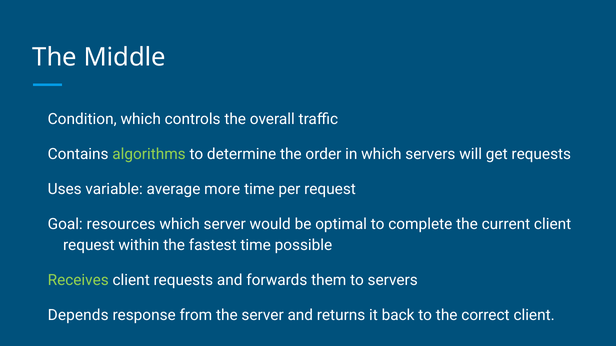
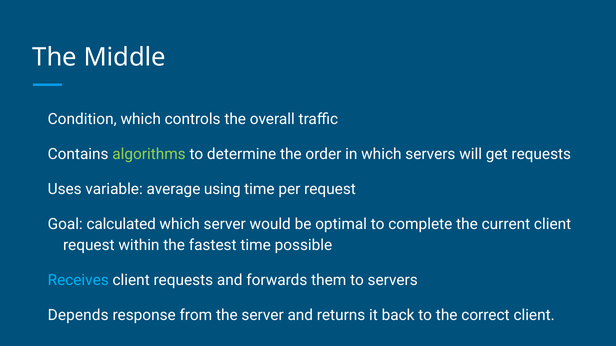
more: more -> using (222, 189)
resources: resources -> calculated (121, 224)
Receives colour: light green -> light blue (78, 281)
